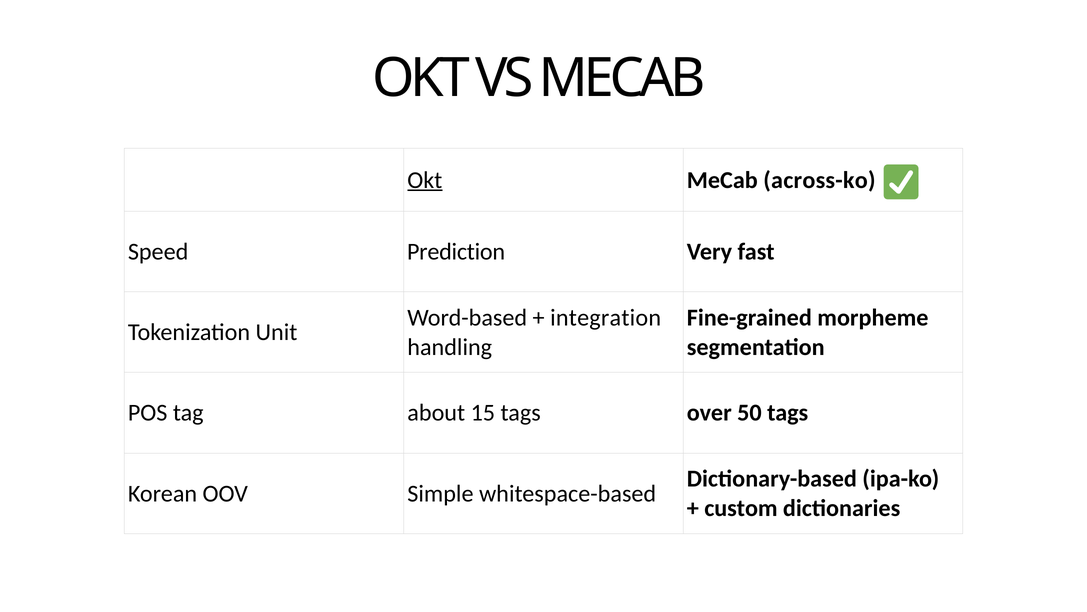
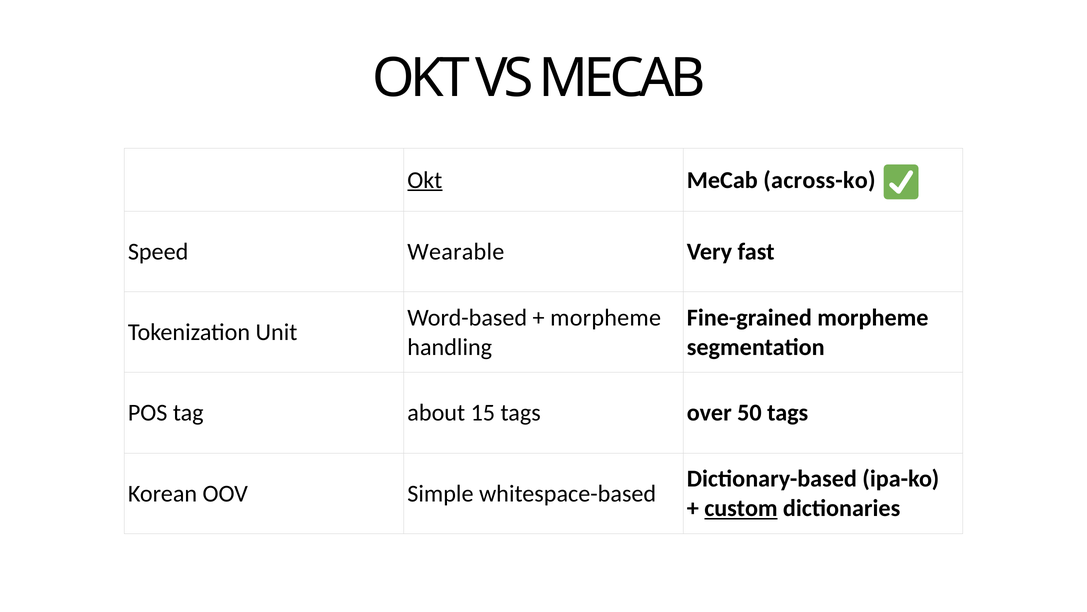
Prediction: Prediction -> Wearable (456, 251)
integration: integration -> morpheme (606, 317)
custom underline: none -> present (741, 508)
